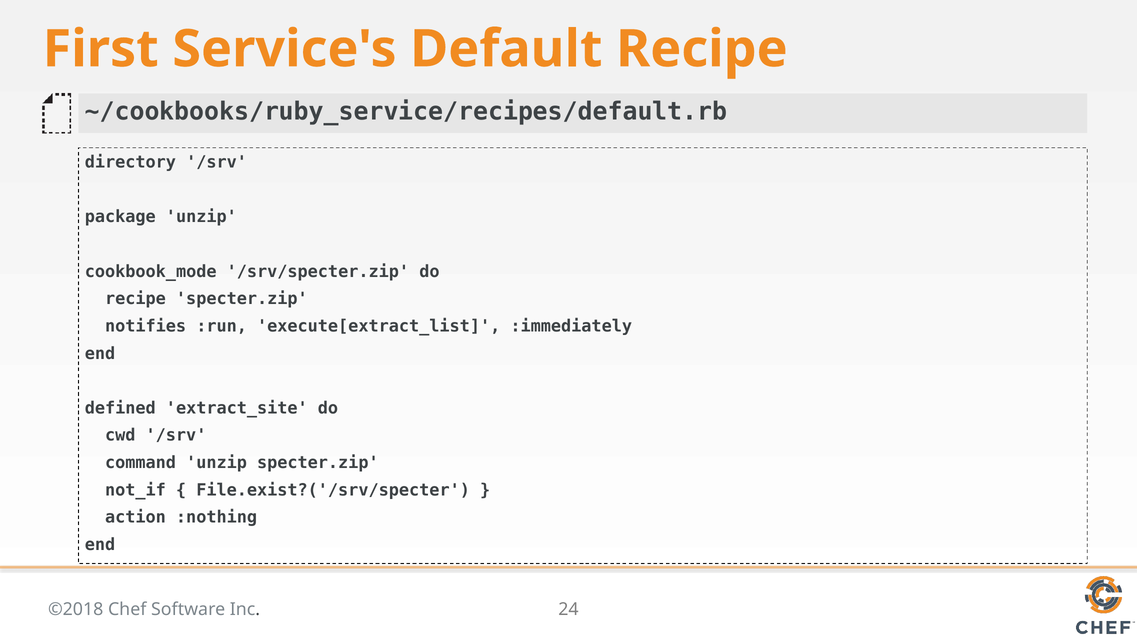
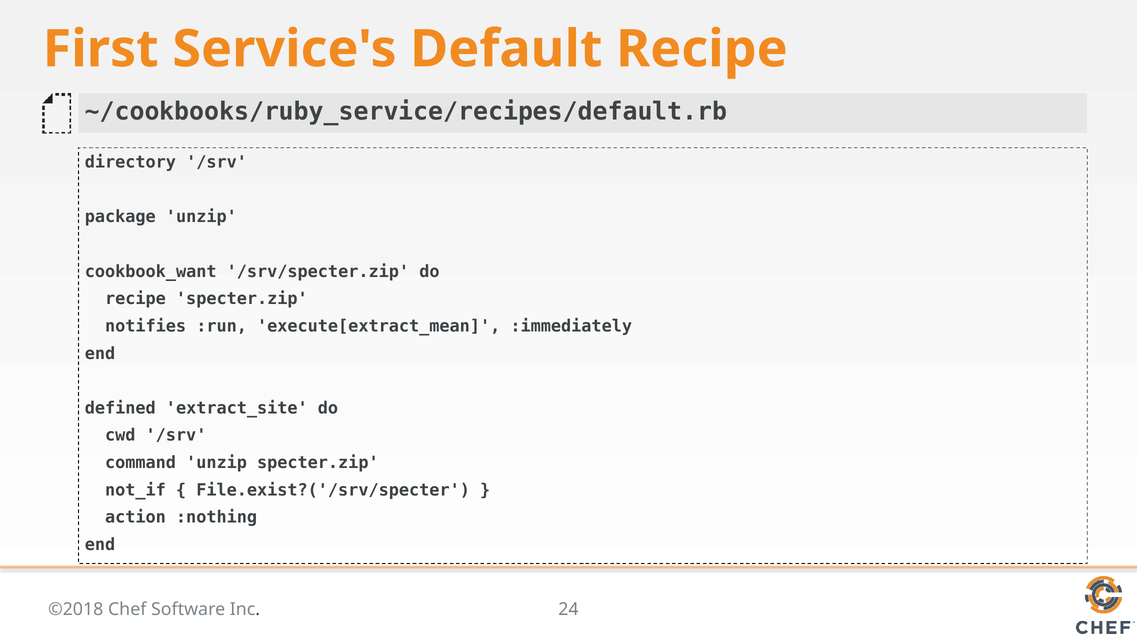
cookbook_mode: cookbook_mode -> cookbook_want (151, 272)
execute[extract_list: execute[extract_list -> execute[extract_mean (379, 326)
